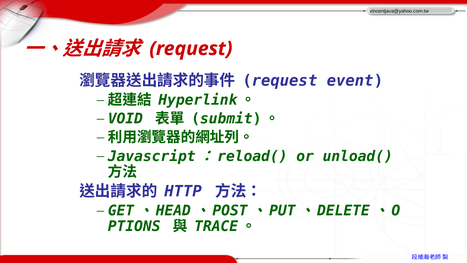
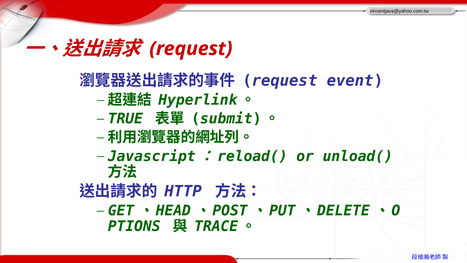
VOID: VOID -> TRUE (125, 119)
